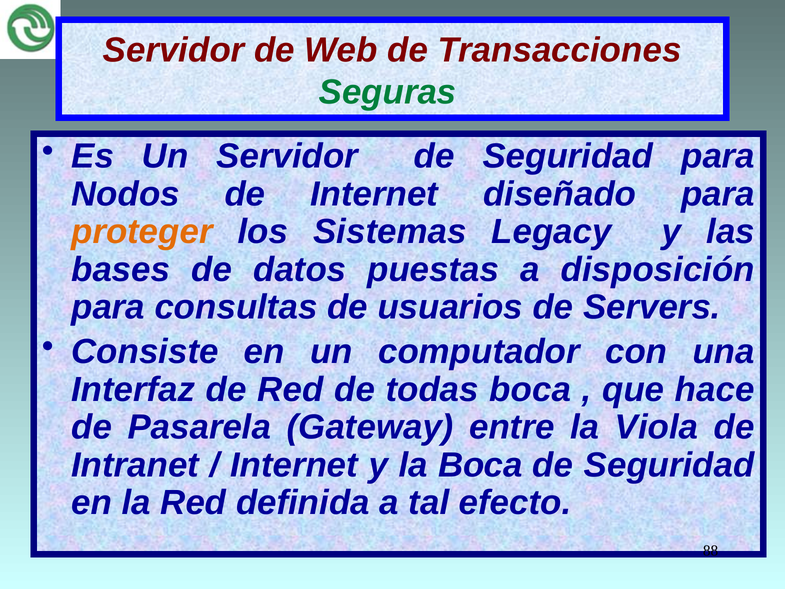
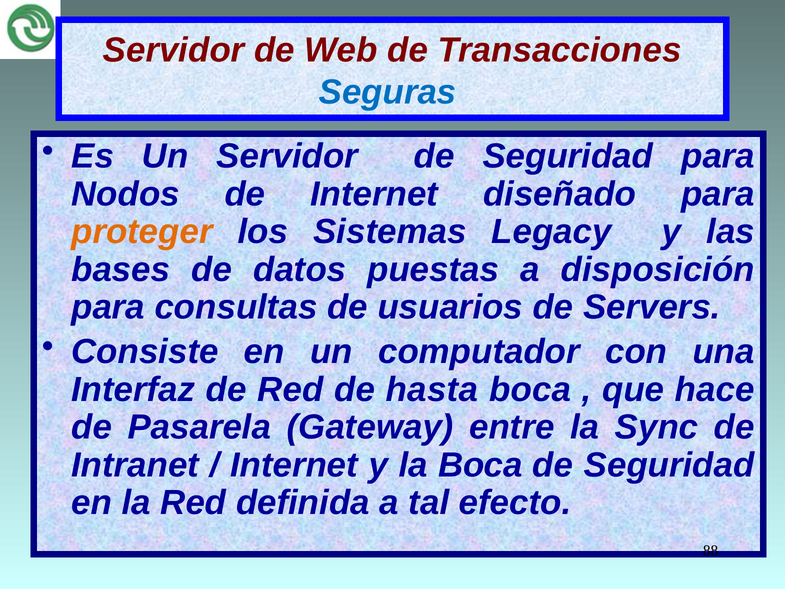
Seguras colour: green -> blue (388, 92)
todas: todas -> hasta (432, 389)
Viola: Viola -> Sync (657, 427)
